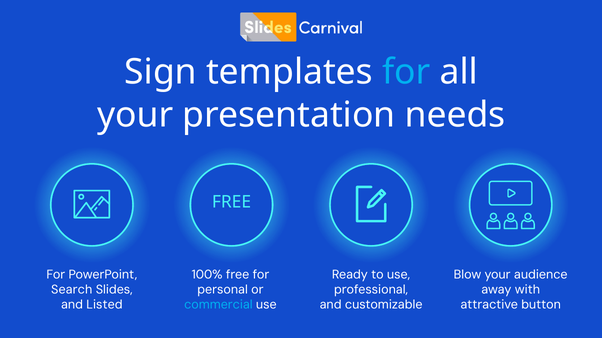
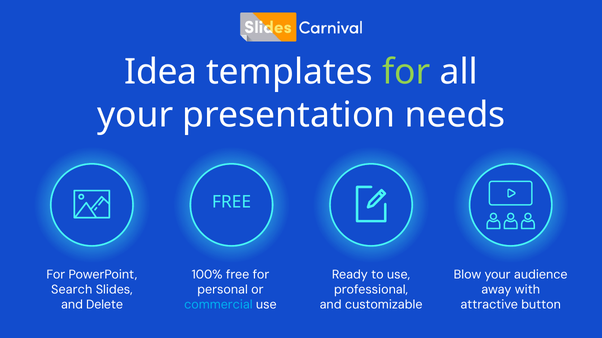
Sign: Sign -> Idea (161, 72)
for colour: light blue -> light green (406, 72)
Listed: Listed -> Delete (105, 305)
